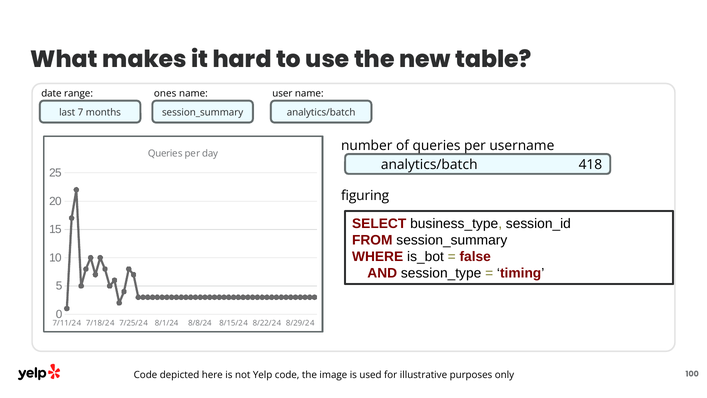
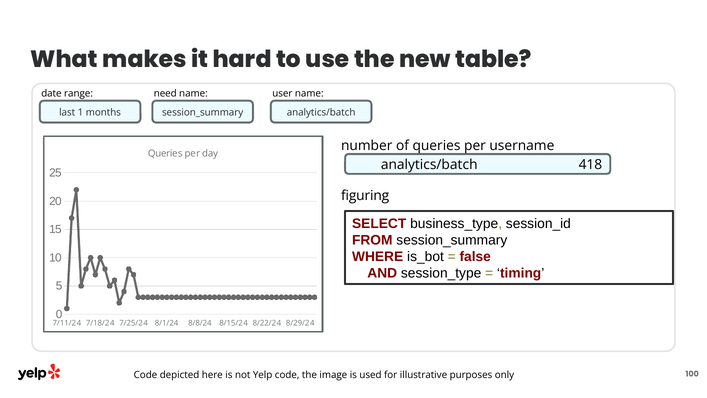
ones: ones -> need (165, 94)
7: 7 -> 1 (81, 112)
